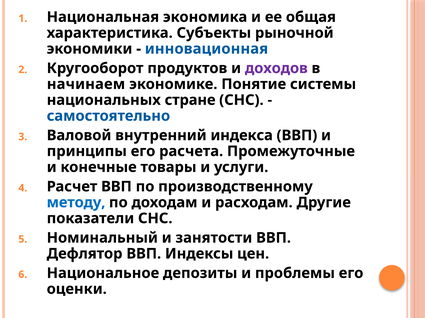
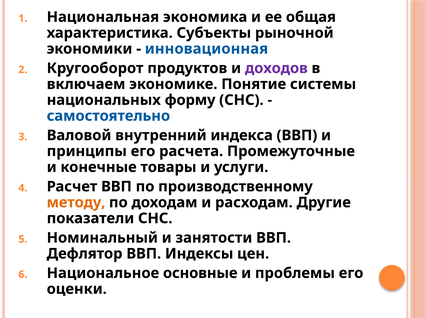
начинаем: начинаем -> включаем (86, 84)
стране: стране -> форму (190, 100)
методу colour: blue -> orange (76, 203)
депозиты: депозиты -> основные (200, 274)
